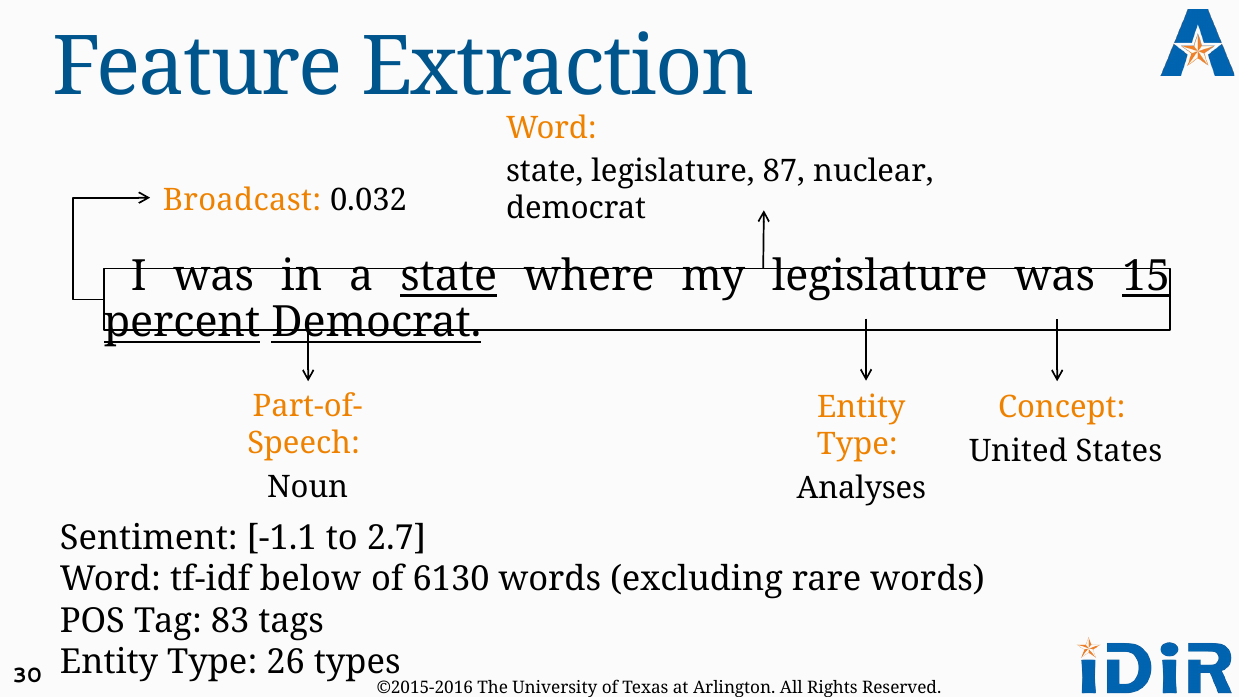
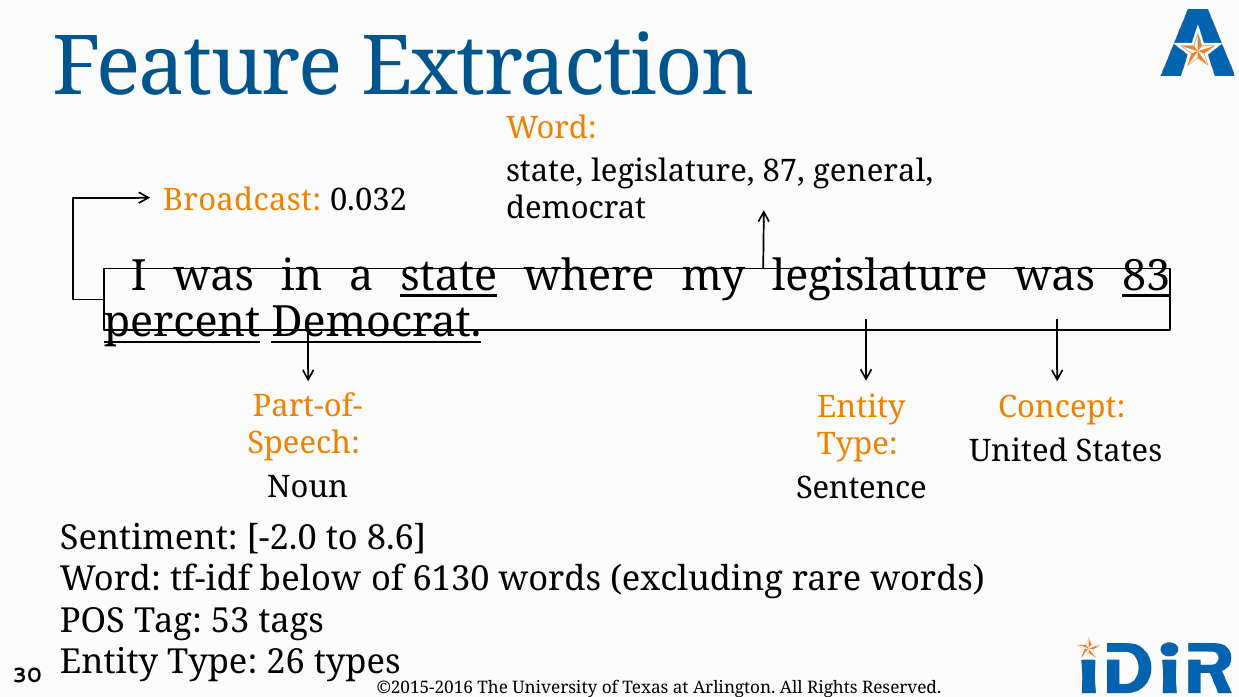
nuclear: nuclear -> general (873, 172)
15: 15 -> 83 (1146, 276)
Analyses: Analyses -> Sentence (861, 488)
-1.1: -1.1 -> -2.0 (282, 538)
2.7: 2.7 -> 8.6 (397, 538)
83: 83 -> 53 (230, 621)
